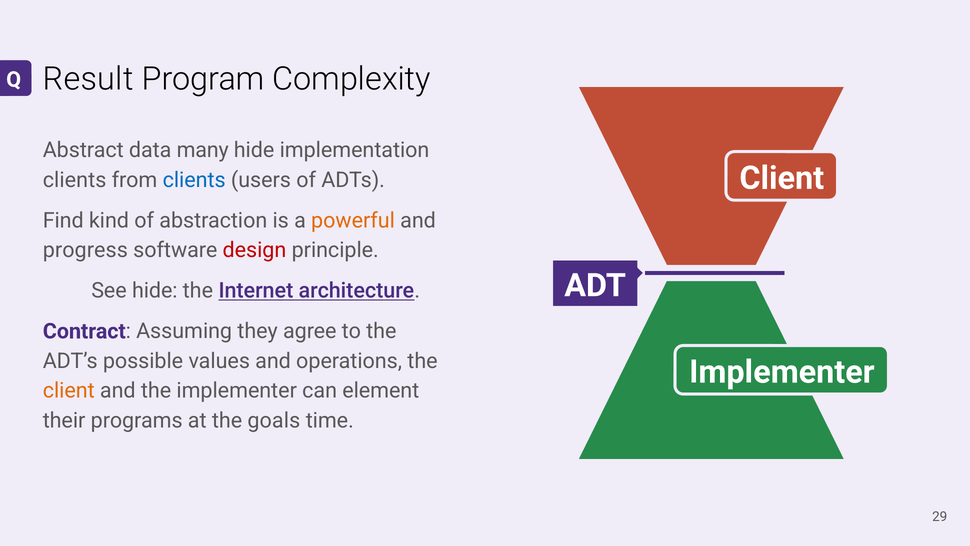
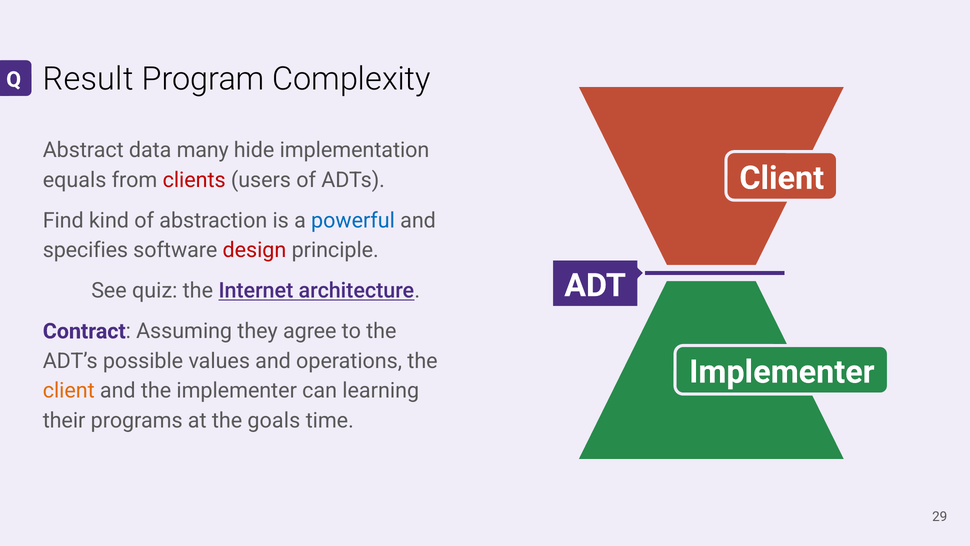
clients: clients -> equals (75, 180)
clients colour: blue -> red (194, 180)
powerful colour: orange -> blue (353, 220)
progress: progress -> specifies (85, 250)
See hide: hide -> quiz (155, 291)
element: element -> learning (381, 390)
